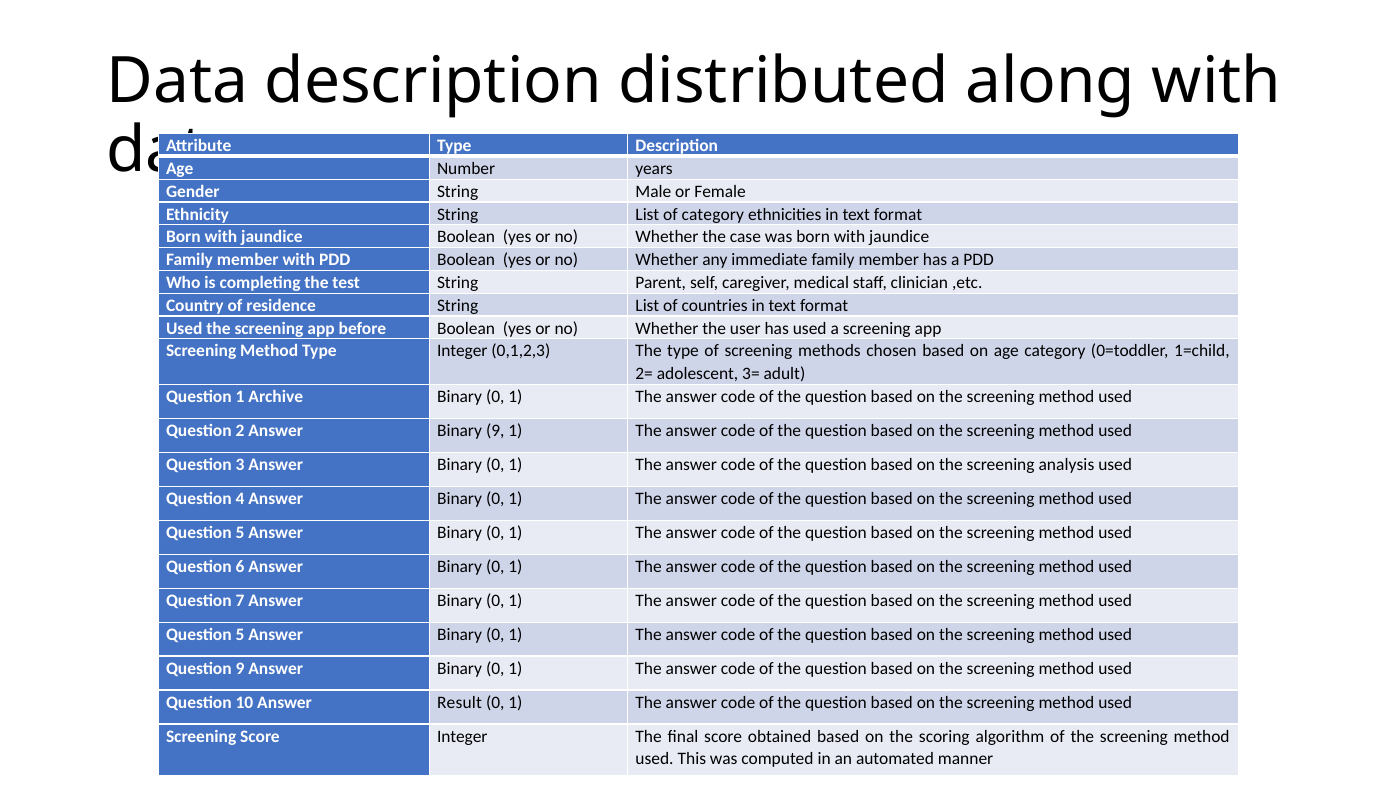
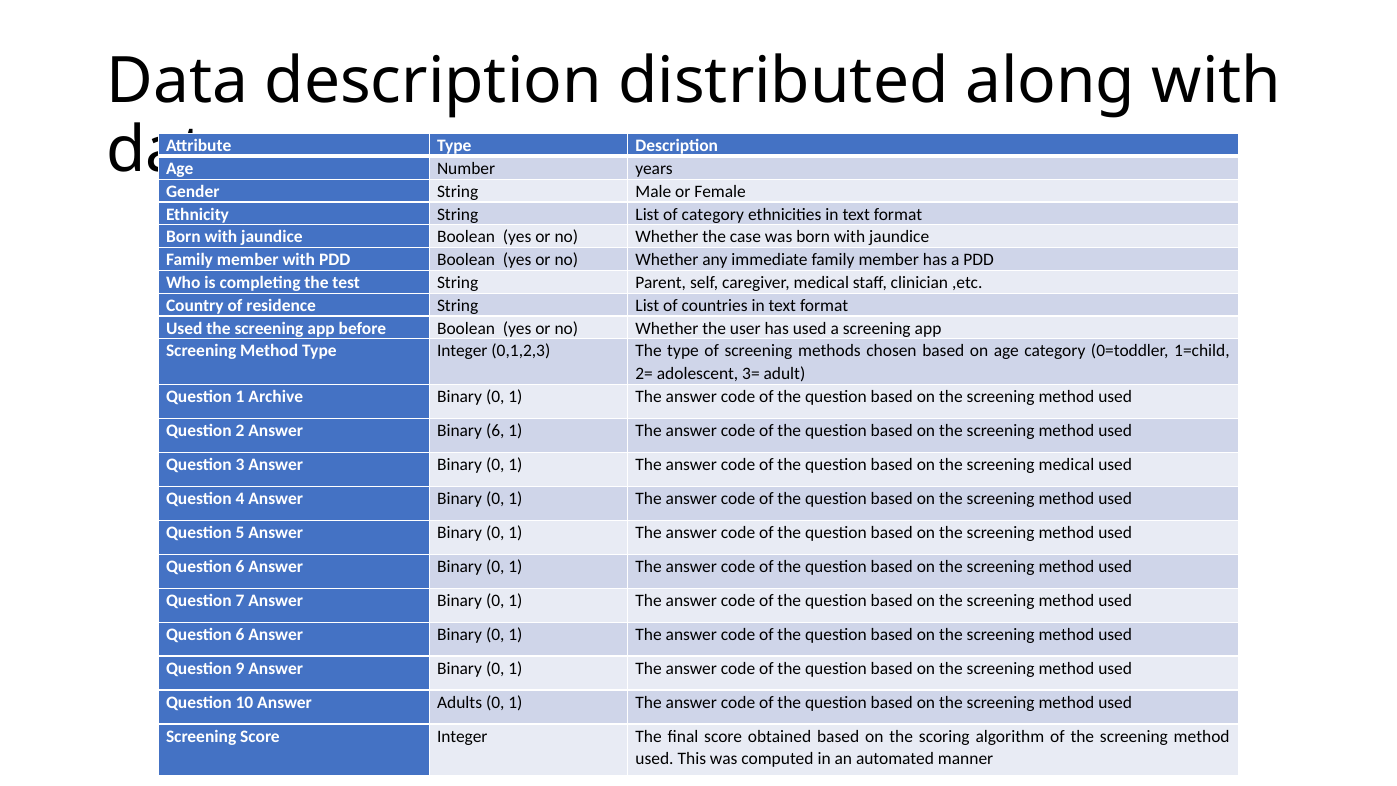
Binary 9: 9 -> 6 (495, 431)
screening analysis: analysis -> medical (1066, 465)
5: 5 -> 6 (240, 634)
Result: Result -> Adults (460, 702)
